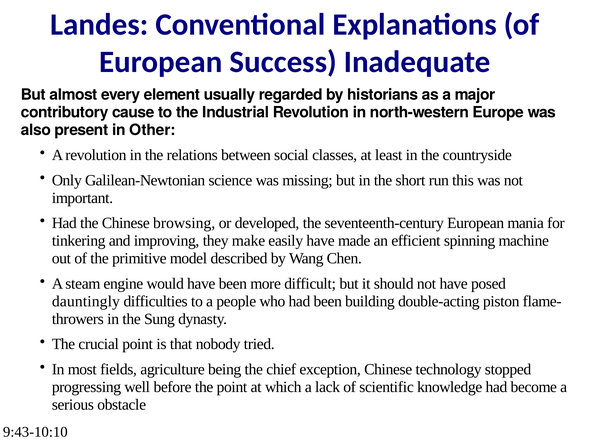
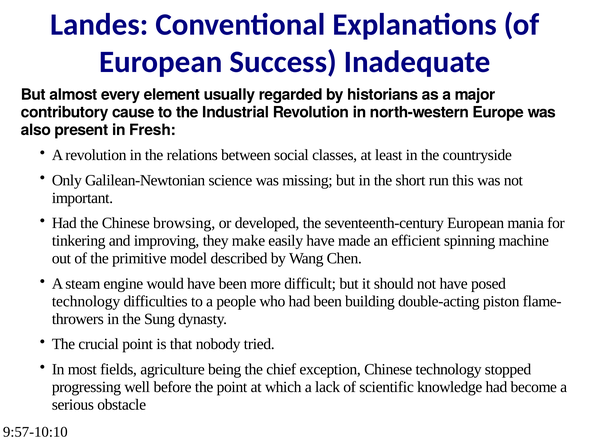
Other: Other -> Fresh (152, 130)
dauntingly: dauntingly -> technology (86, 302)
9:43-10:10: 9:43-10:10 -> 9:57-10:10 (35, 432)
